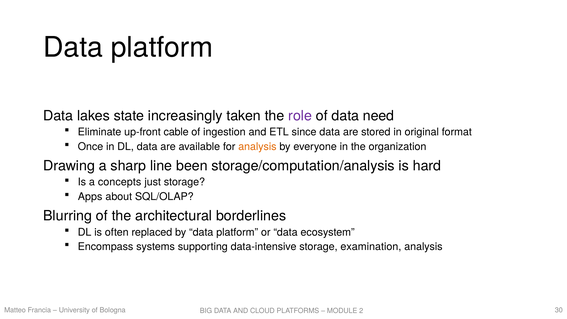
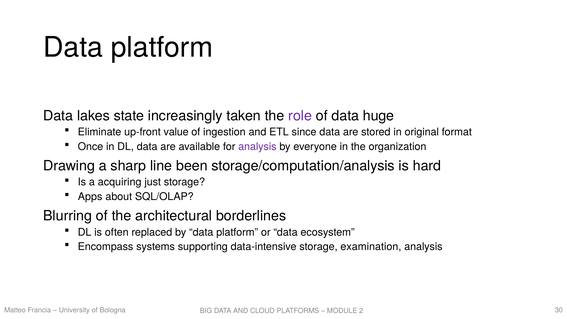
need: need -> huge (379, 116)
cable: cable -> value (176, 132)
analysis colour: orange -> purple (257, 146)
concepts: concepts -> acquiring (120, 182)
